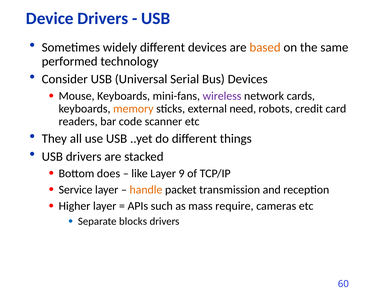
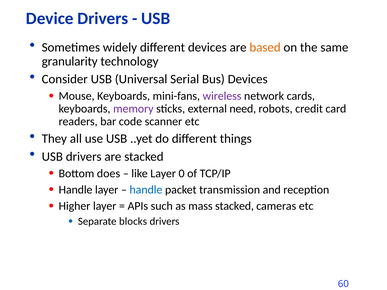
performed: performed -> granularity (70, 61)
memory colour: orange -> purple (133, 109)
9: 9 -> 0 (182, 174)
Service: Service -> Handle (76, 190)
handle colour: orange -> blue (146, 190)
mass require: require -> stacked (234, 206)
